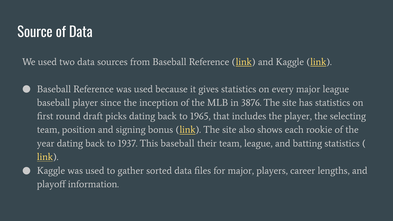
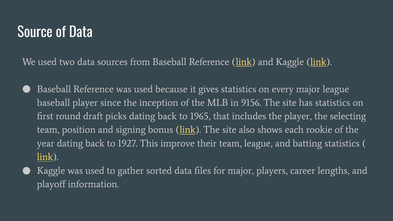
3876: 3876 -> 9156 (251, 103)
1937: 1937 -> 1927 (128, 143)
This baseball: baseball -> improve (178, 143)
